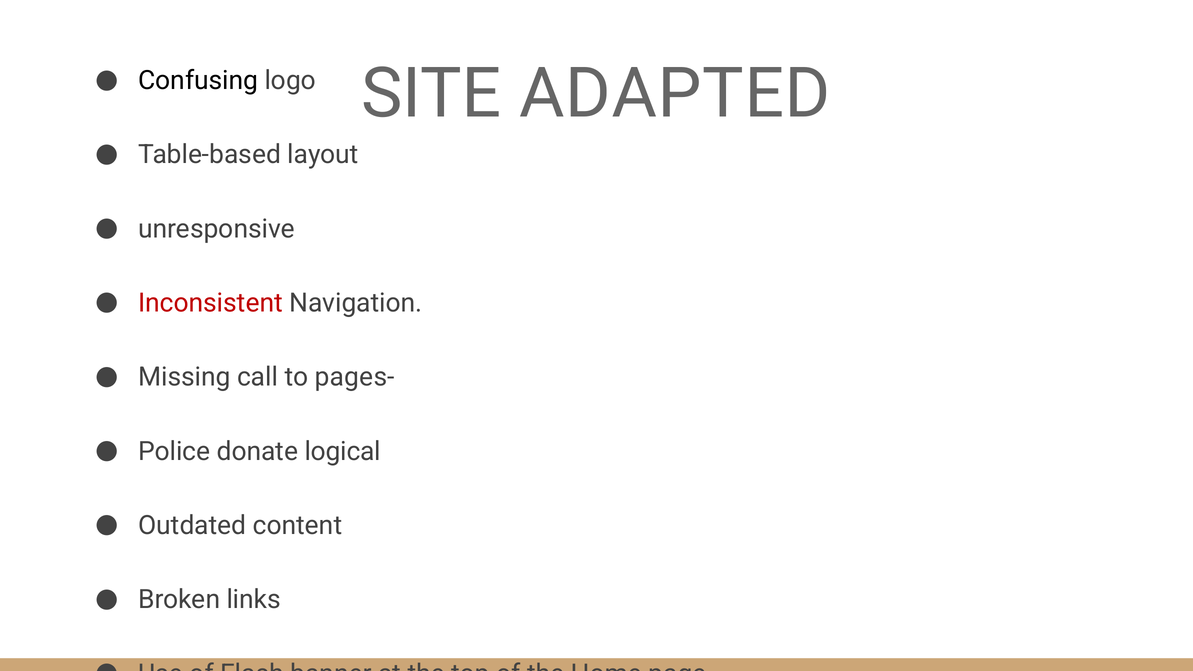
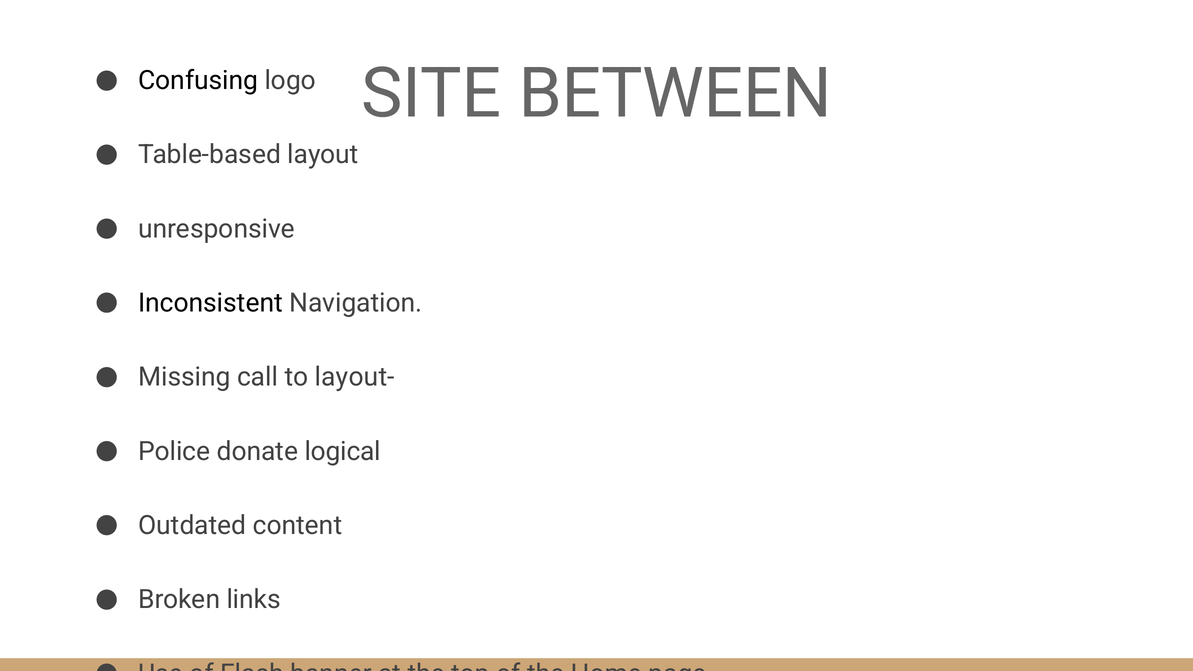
ADAPTED: ADAPTED -> BETWEEN (675, 94)
Inconsistent colour: red -> black (211, 303)
pages-: pages- -> layout- (355, 377)
